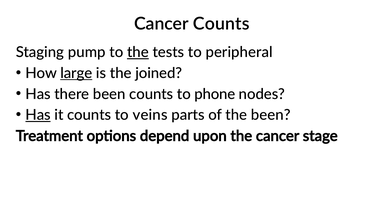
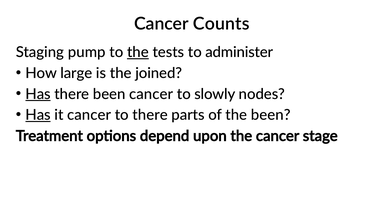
peripheral: peripheral -> administer (239, 52)
large underline: present -> none (76, 73)
Has underline: none -> present (38, 94)
been counts: counts -> cancer (151, 94)
phone: phone -> slowly (215, 94)
it counts: counts -> cancer (89, 115)
to veins: veins -> there (150, 115)
